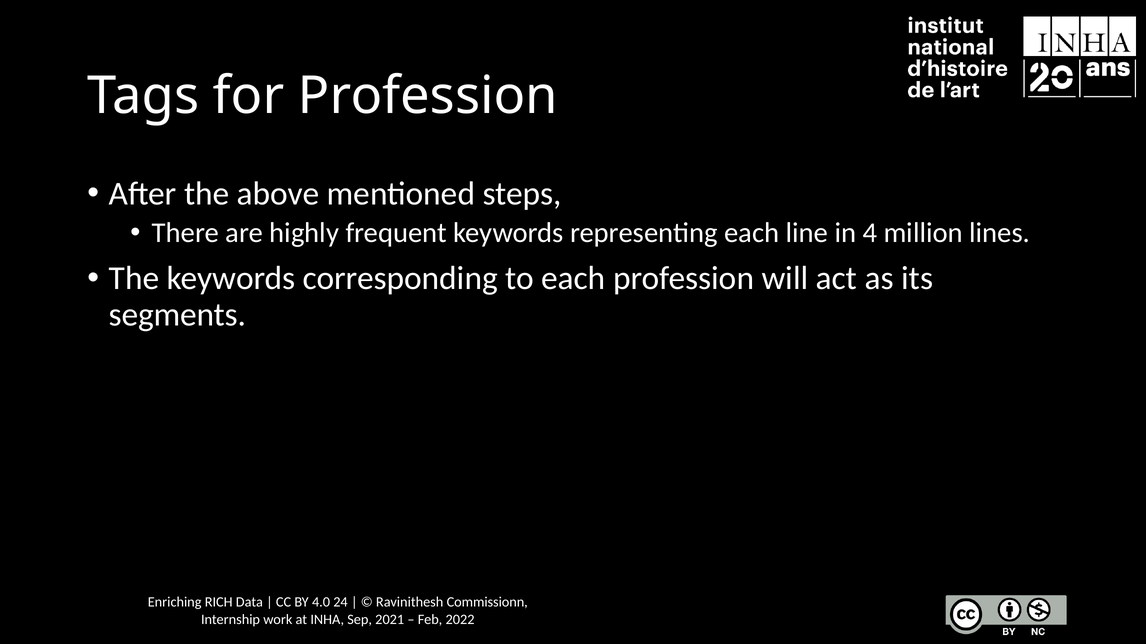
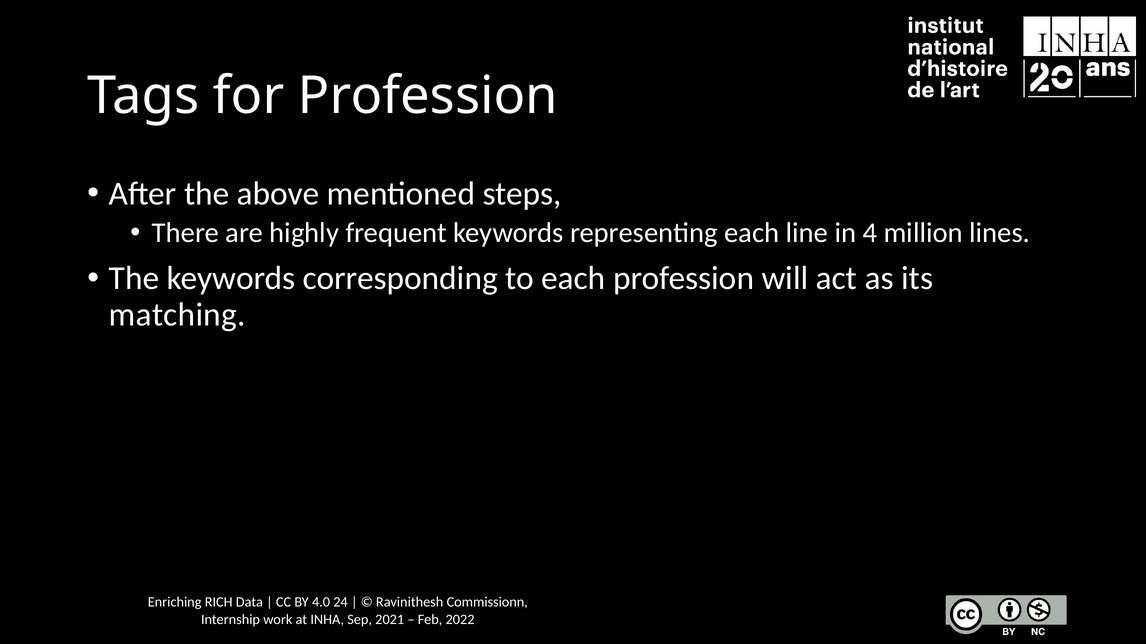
segments: segments -> matching (177, 315)
